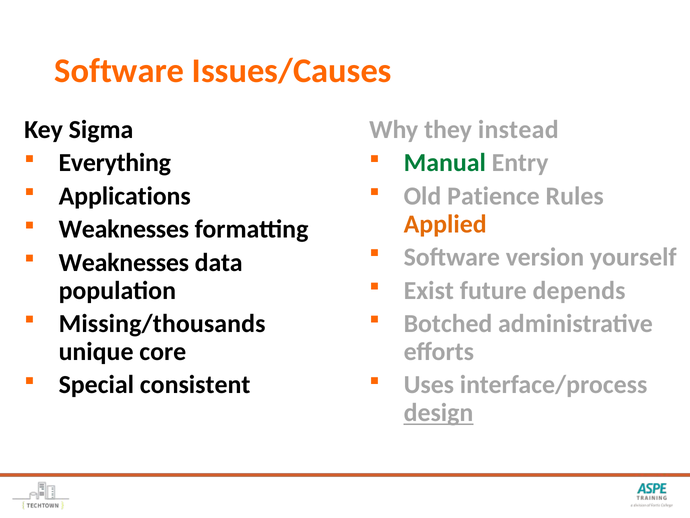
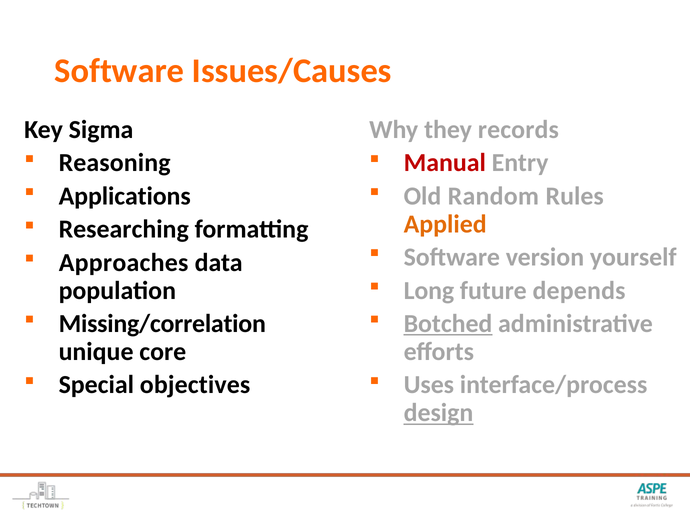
instead: instead -> records (518, 130)
Manual colour: green -> red (445, 163)
Everything: Everything -> Reasoning (115, 163)
Patience: Patience -> Random (493, 196)
Weaknesses: Weaknesses -> Researching (124, 229)
Weaknesses: Weaknesses -> Approaches (124, 262)
Exist: Exist -> Long (429, 290)
Missing/thousands: Missing/thousands -> Missing/correlation (162, 323)
Botched underline: none -> present (448, 323)
consistent: consistent -> objectives (195, 385)
